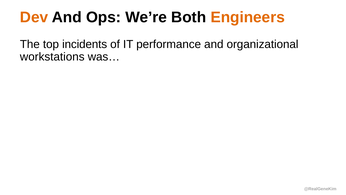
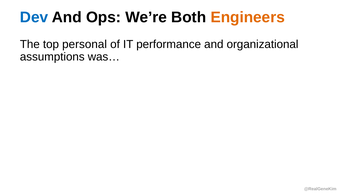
Dev colour: orange -> blue (34, 17)
incidents: incidents -> personal (85, 44)
workstations: workstations -> assumptions (52, 57)
